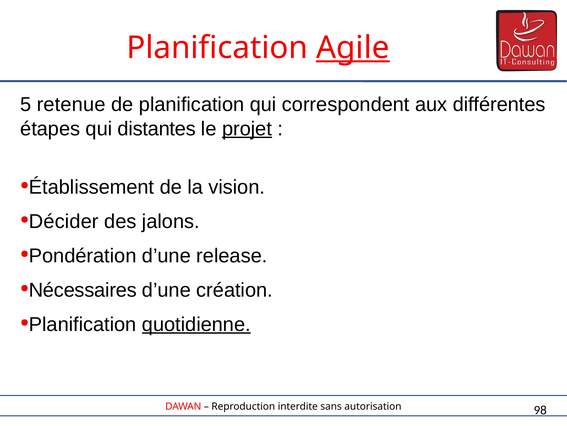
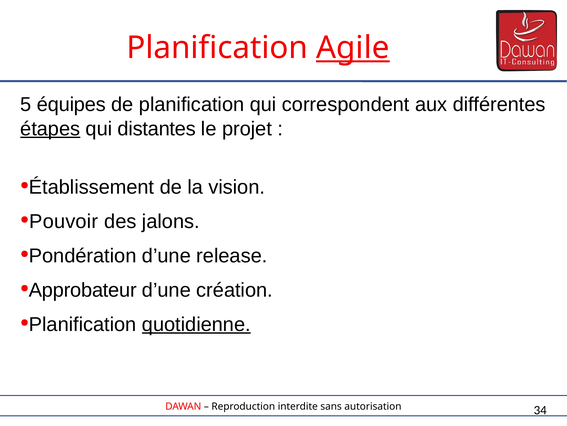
retenue: retenue -> équipes (71, 105)
étapes underline: none -> present (50, 129)
projet underline: present -> none (247, 129)
Décider: Décider -> Pouvoir (64, 221)
Nécessaires: Nécessaires -> Approbateur (83, 290)
98: 98 -> 34 (540, 410)
